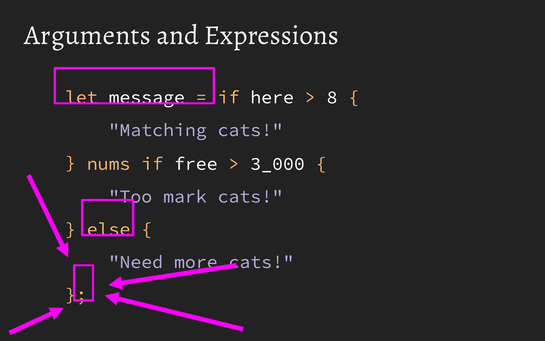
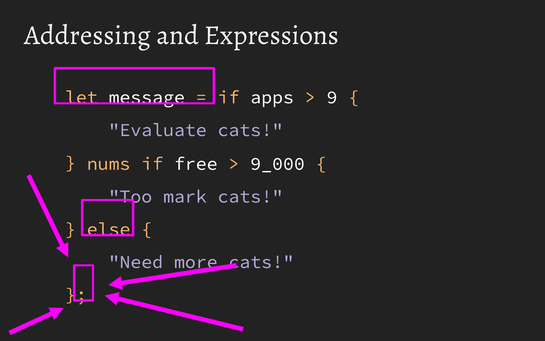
Arguments: Arguments -> Addressing (88, 35)
here: here -> apps (272, 97)
8: 8 -> 9 (332, 97)
Matching: Matching -> Evaluate (158, 130)
3_000: 3_000 -> 9_000 (278, 164)
